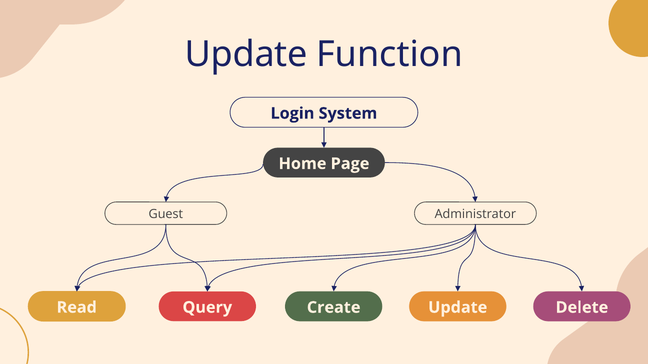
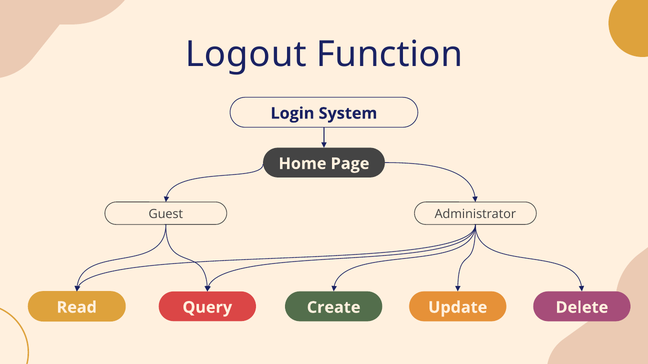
Update: Update -> Logout (246, 54)
